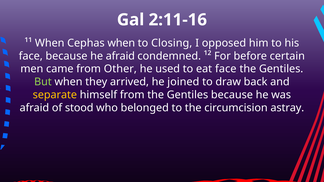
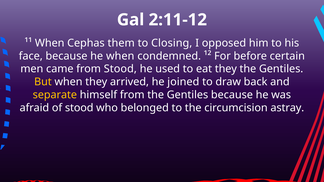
2:11-16: 2:11-16 -> 2:11-12 (178, 20)
Cephas when: when -> them (121, 43)
he afraid: afraid -> when (120, 56)
from Other: Other -> Stood (120, 69)
eat face: face -> they (226, 69)
But colour: light green -> yellow (43, 82)
